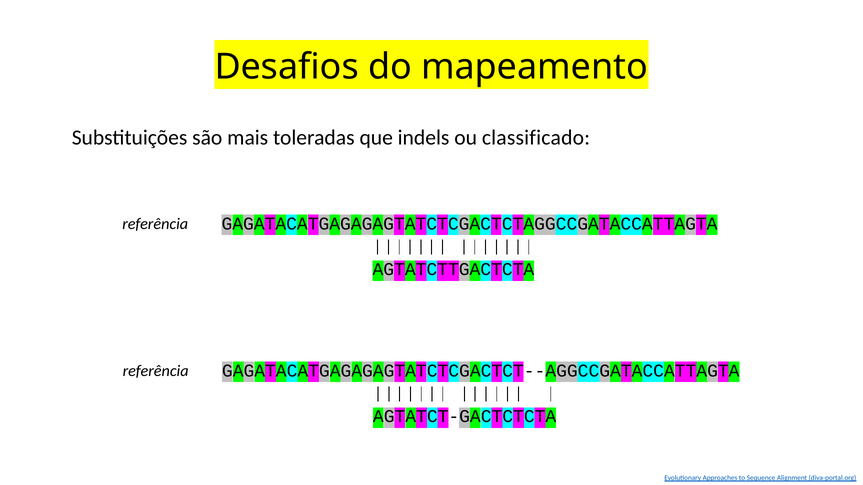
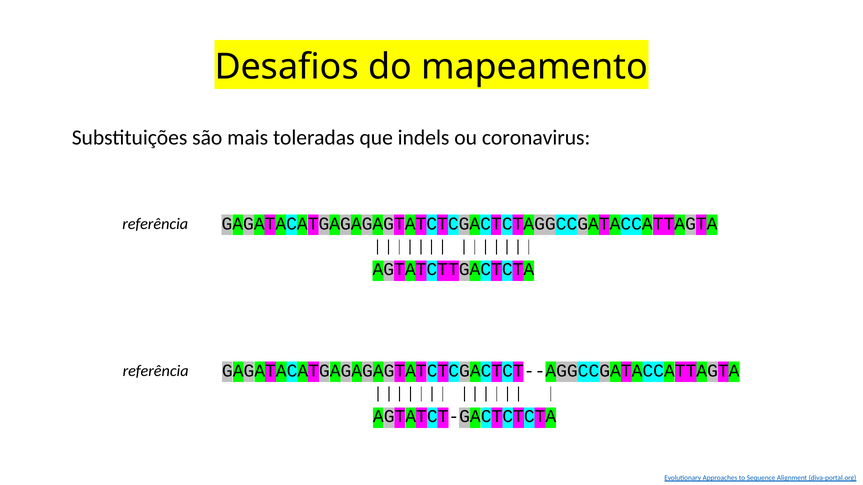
classificado: classificado -> coronavirus (536, 138)
